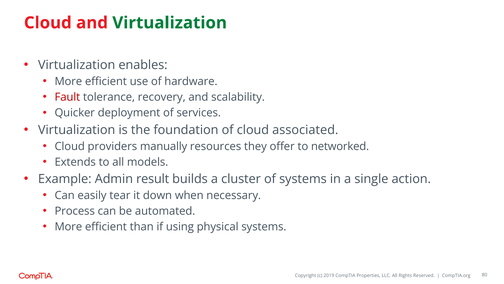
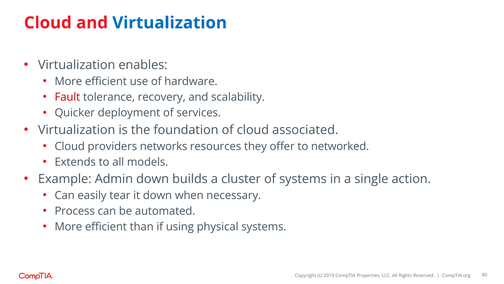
Virtualization colour: green -> blue (170, 23)
manually: manually -> networks (164, 146)
Admin result: result -> down (153, 179)
